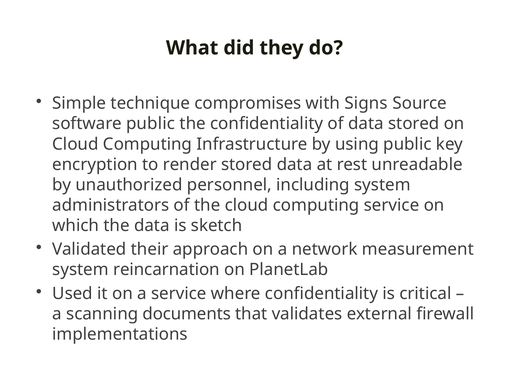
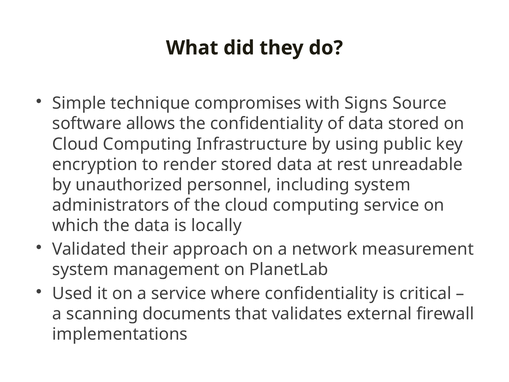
software public: public -> allows (151, 124)
sketch: sketch -> locally (216, 225)
reincarnation: reincarnation -> management (166, 270)
